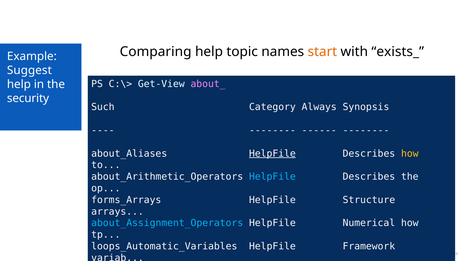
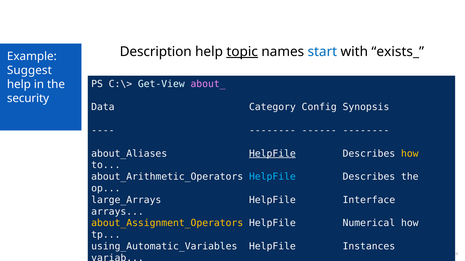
Comparing: Comparing -> Description (156, 52)
topic underline: none -> present (242, 52)
start colour: orange -> blue (322, 52)
Such: Such -> Data (103, 107)
Always: Always -> Config (319, 107)
forms_Arrays: forms_Arrays -> large_Arrays (126, 200)
Structure: Structure -> Interface (369, 200)
about_Assignment_Operators colour: light blue -> yellow (167, 224)
loops_Automatic_Variables: loops_Automatic_Variables -> using_Automatic_Variables (164, 247)
Framework: Framework -> Instances (369, 247)
